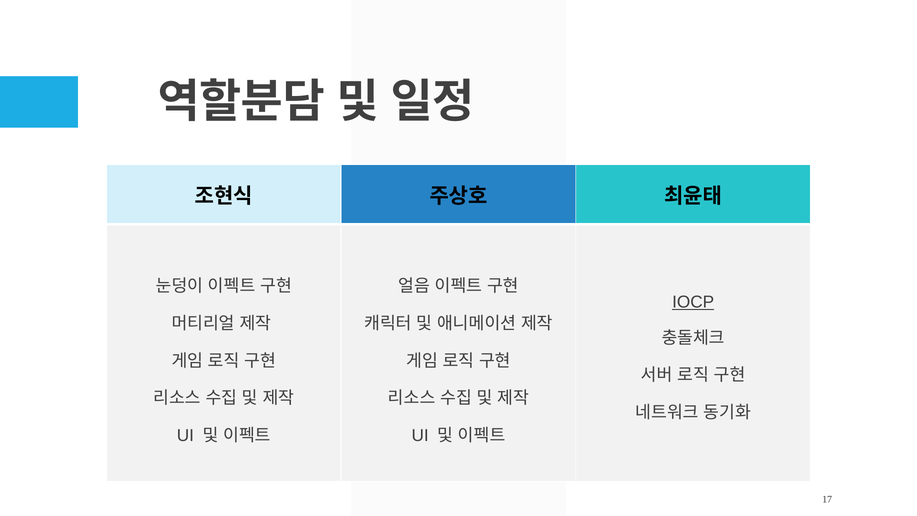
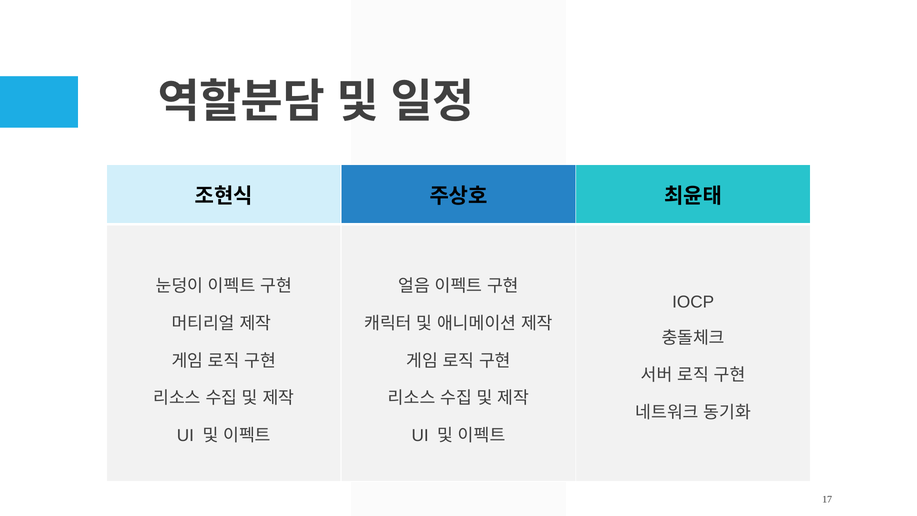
IOCP underline: present -> none (693, 302)
